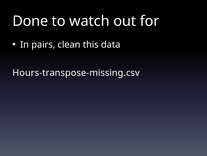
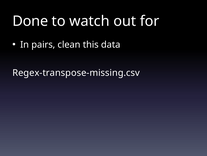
Hours-transpose-missing.csv: Hours-transpose-missing.csv -> Regex-transpose-missing.csv (76, 72)
